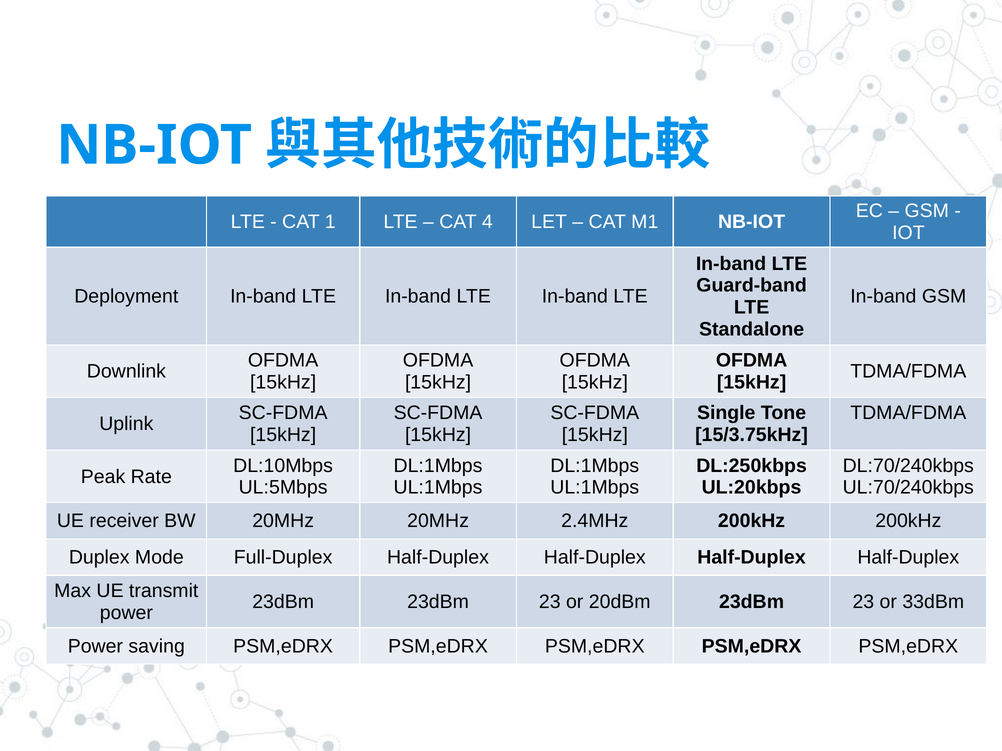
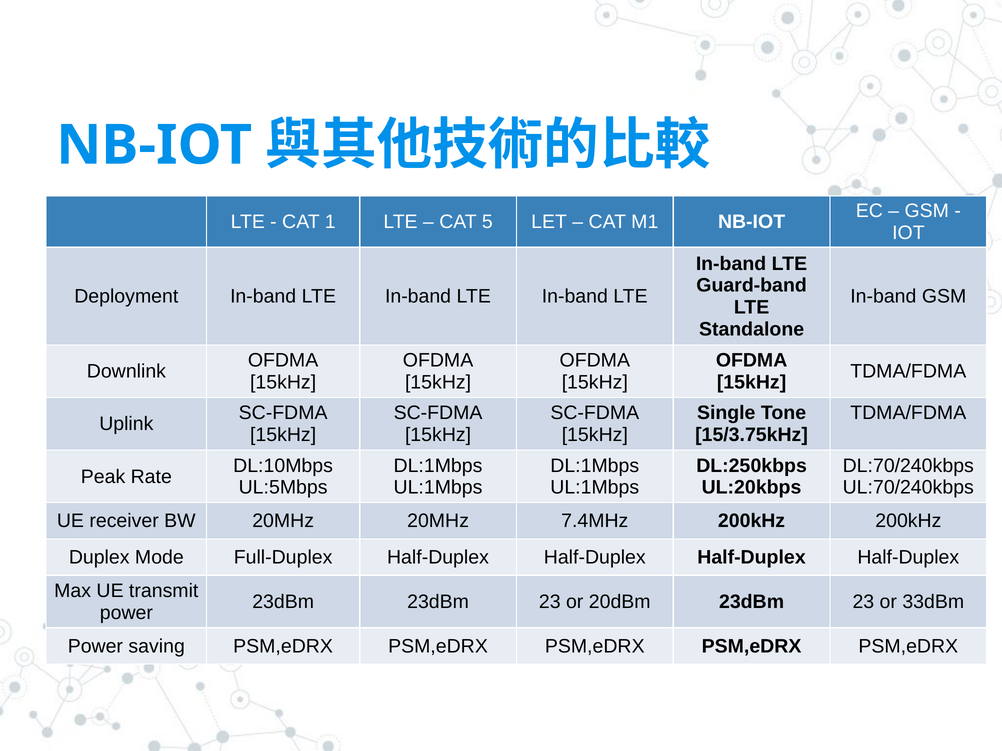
4: 4 -> 5 (487, 222)
2.4MHz: 2.4MHz -> 7.4MHz (595, 521)
